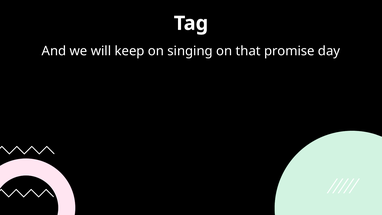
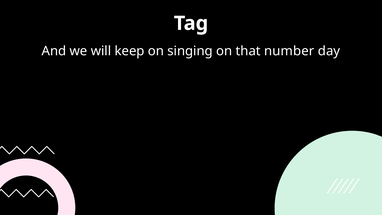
promise: promise -> number (289, 51)
